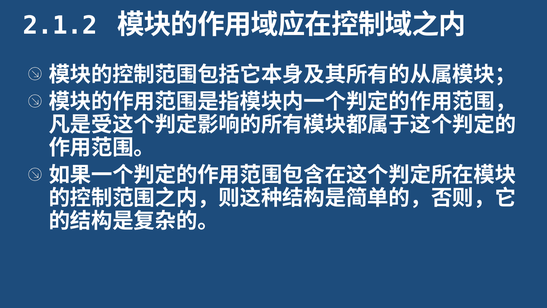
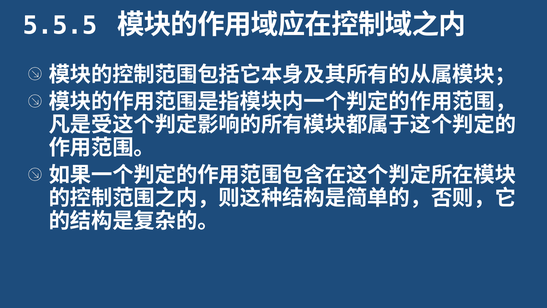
2.1.2: 2.1.2 -> 5.5.5 (60, 26)
